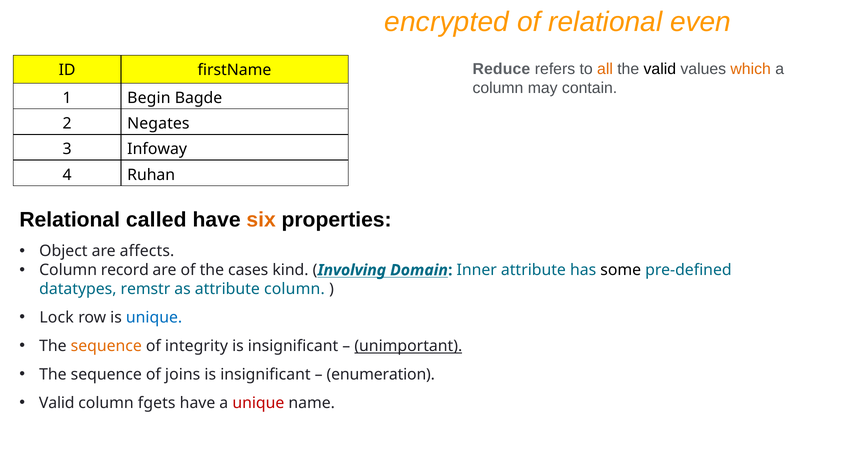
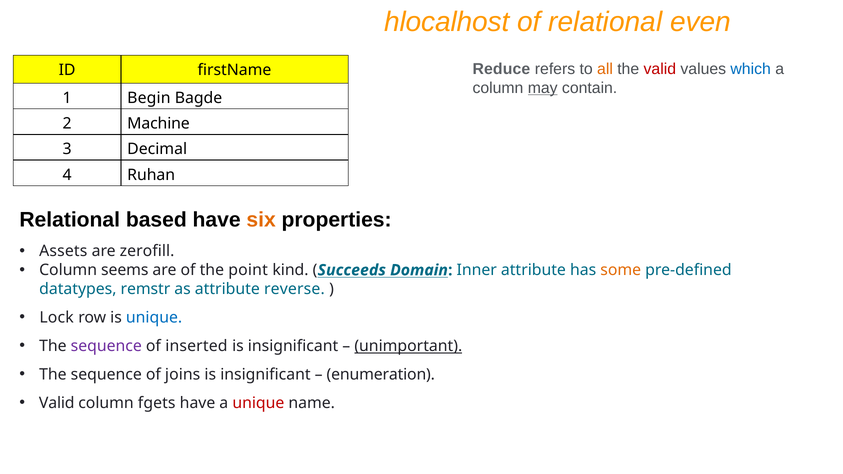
encrypted: encrypted -> hlocalhost (447, 22)
valid colour: black -> red (660, 69)
which colour: orange -> blue (751, 69)
may underline: none -> present (543, 88)
Negates: Negates -> Machine (158, 124)
Infoway: Infoway -> Decimal (157, 149)
called: called -> based (156, 220)
Object: Object -> Assets (63, 251)
affects: affects -> zerofill (147, 251)
record: record -> seems (125, 270)
cases: cases -> point (248, 270)
Involving: Involving -> Succeeds (352, 270)
some colour: black -> orange (621, 270)
attribute column: column -> reverse (294, 289)
sequence colour: orange -> purple (106, 346)
integrity: integrity -> inserted (196, 346)
